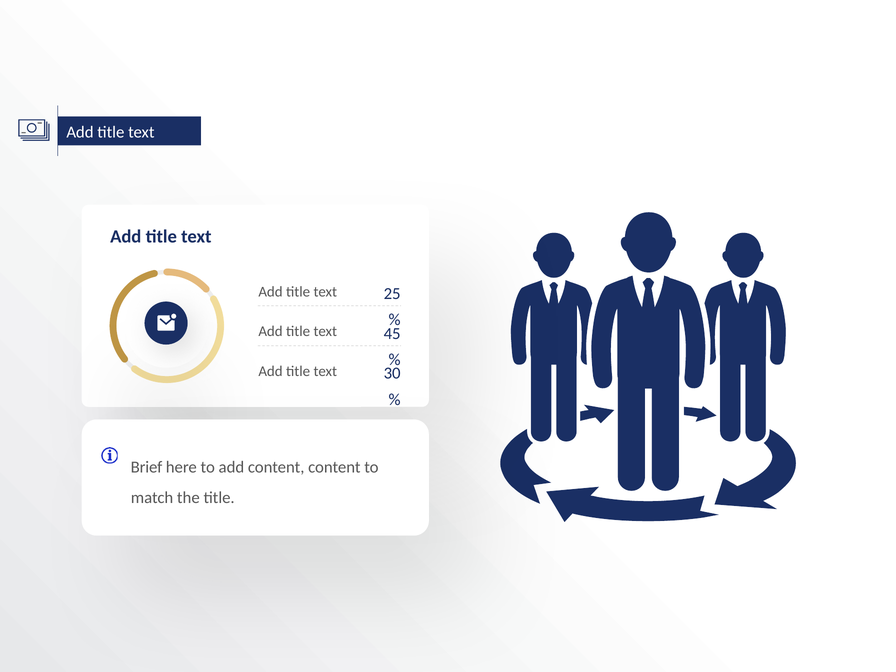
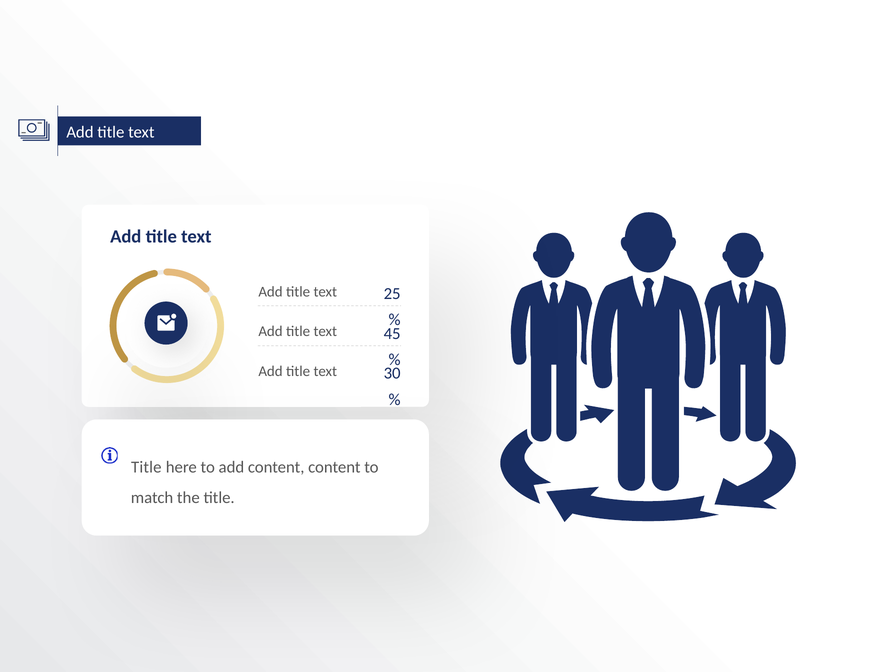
Brief: Brief -> Title (146, 467)
